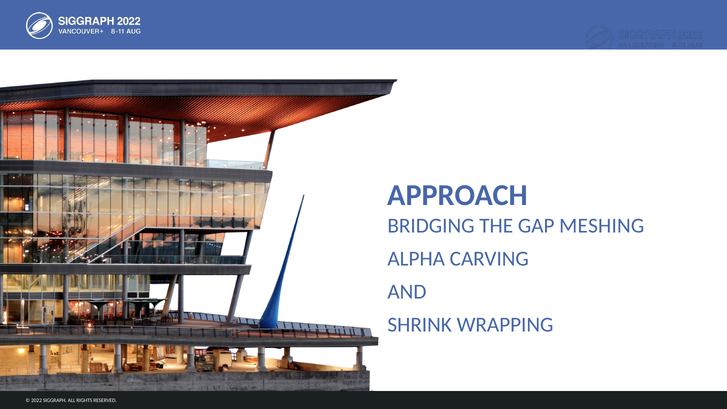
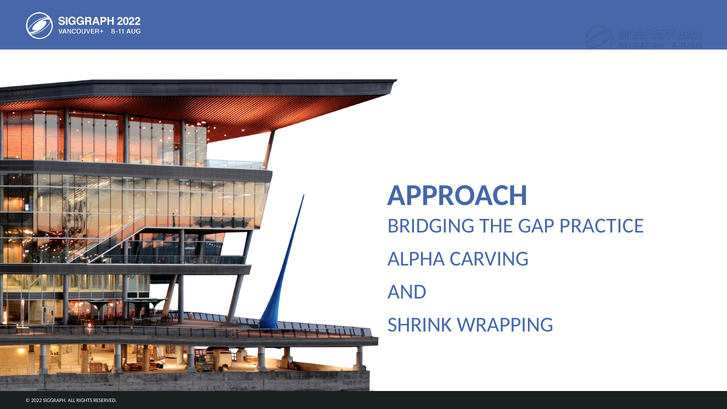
MESHING: MESHING -> PRACTICE (602, 226)
